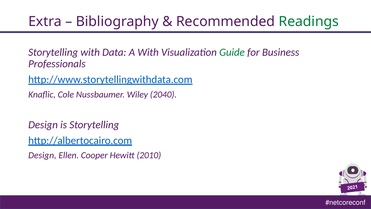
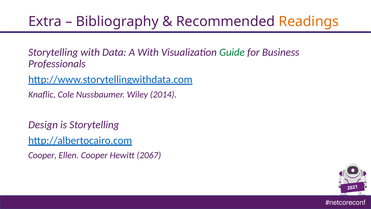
Readings colour: green -> orange (309, 22)
2040: 2040 -> 2014 (163, 94)
Design: Design -> Cooper (42, 155)
2010: 2010 -> 2067 (149, 155)
